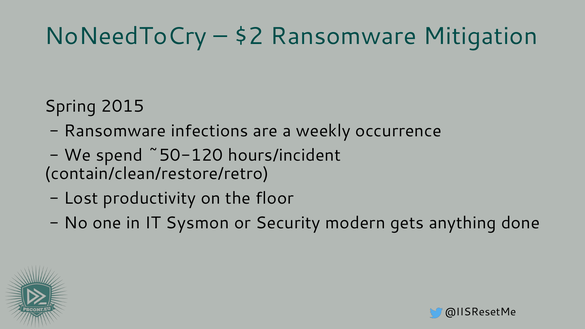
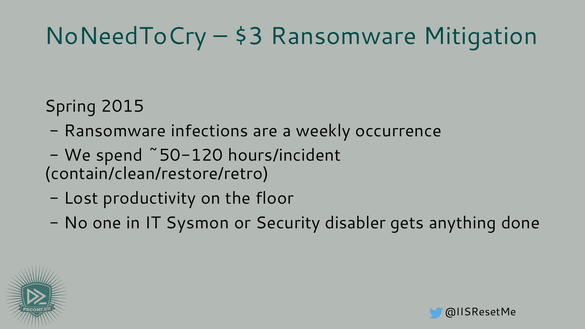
$2: $2 -> $3 (249, 36)
modern: modern -> disabler (355, 223)
